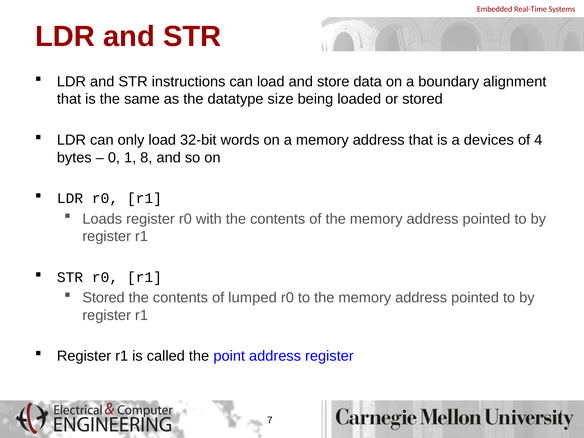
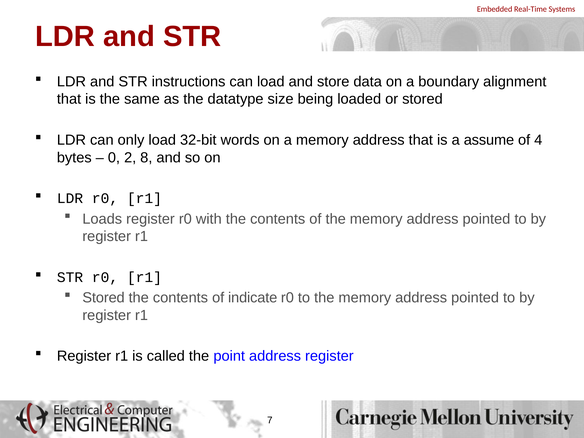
devices: devices -> assume (489, 140)
1: 1 -> 2 (130, 158)
lumped: lumped -> indicate (253, 298)
